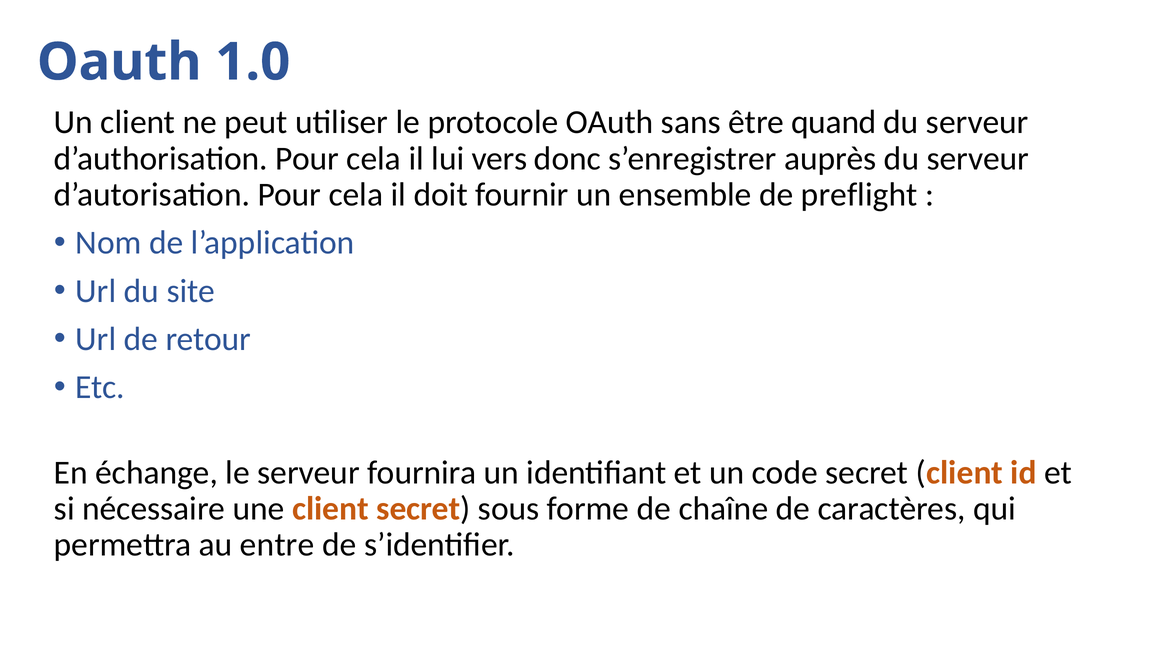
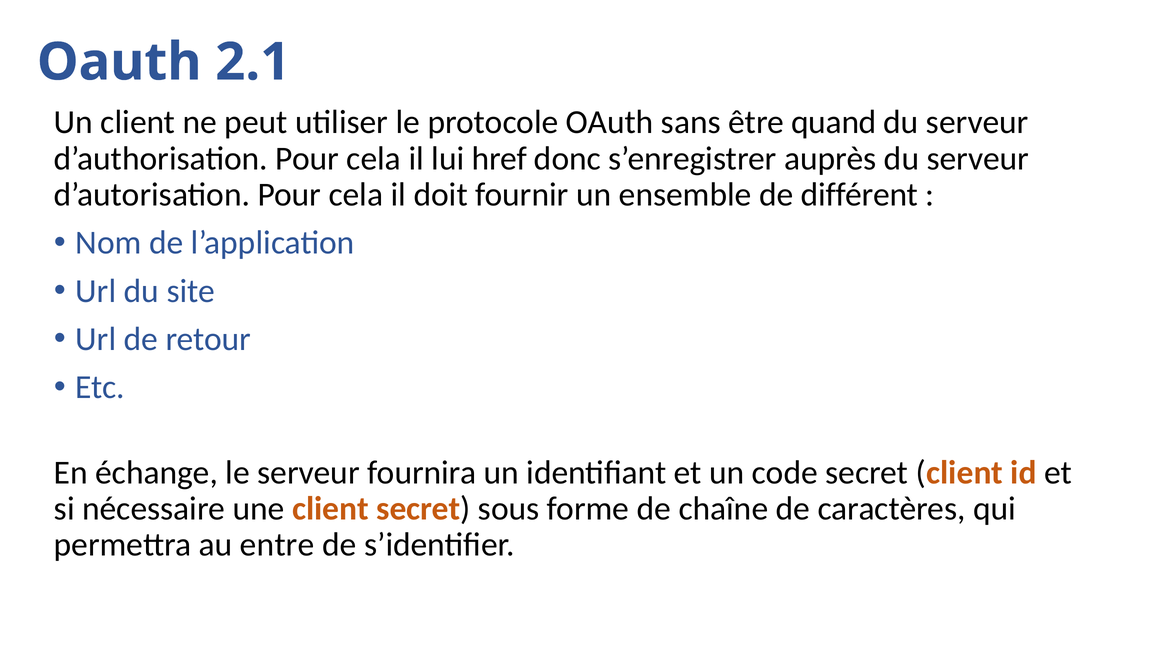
1.0: 1.0 -> 2.1 (253, 62)
vers: vers -> href (499, 158)
preflight: preflight -> différent (860, 195)
